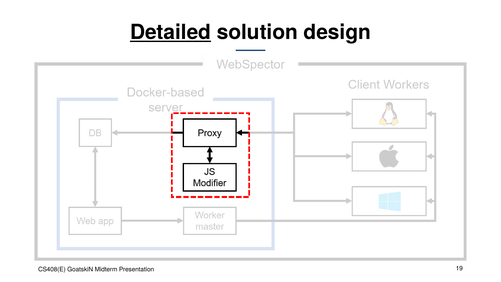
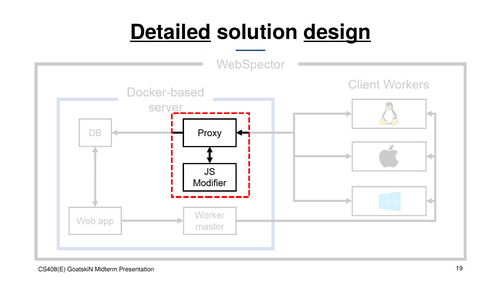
design underline: none -> present (337, 32)
